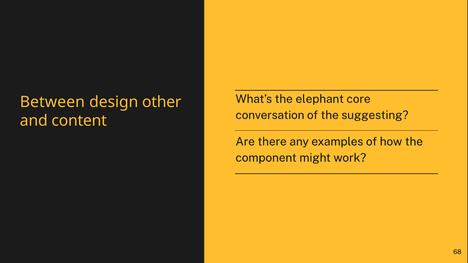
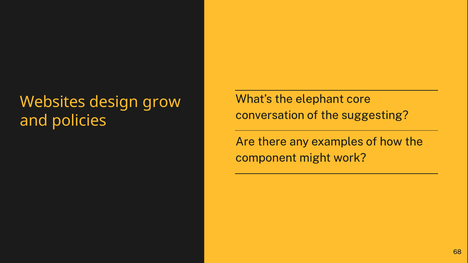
Between: Between -> Websites (53, 102)
other: other -> grow (162, 102)
content: content -> policies (79, 121)
